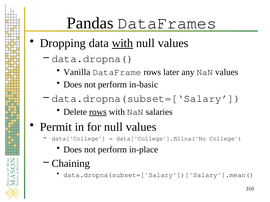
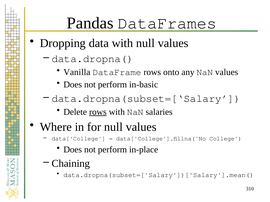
with underline: present -> none (122, 43)
later: later -> onto (171, 72)
Permit: Permit -> Where (56, 127)
